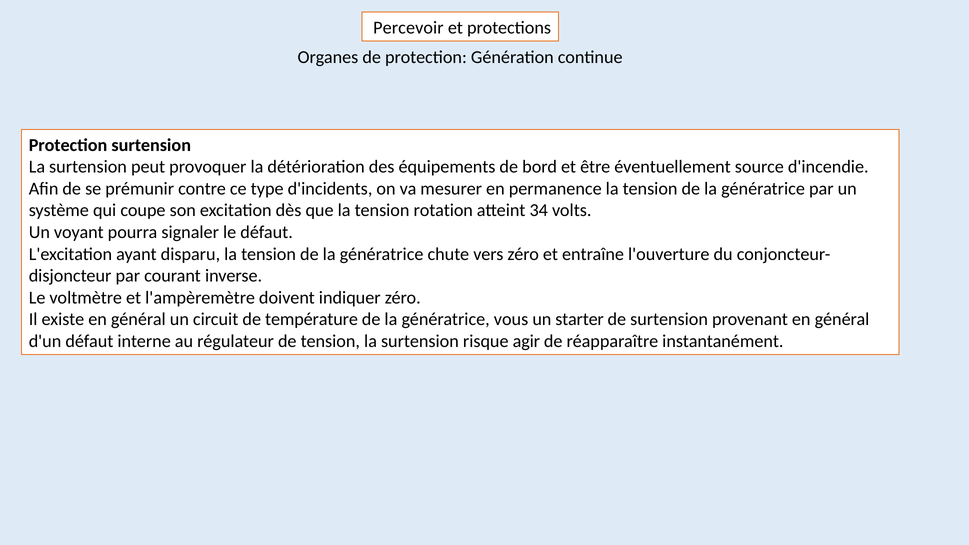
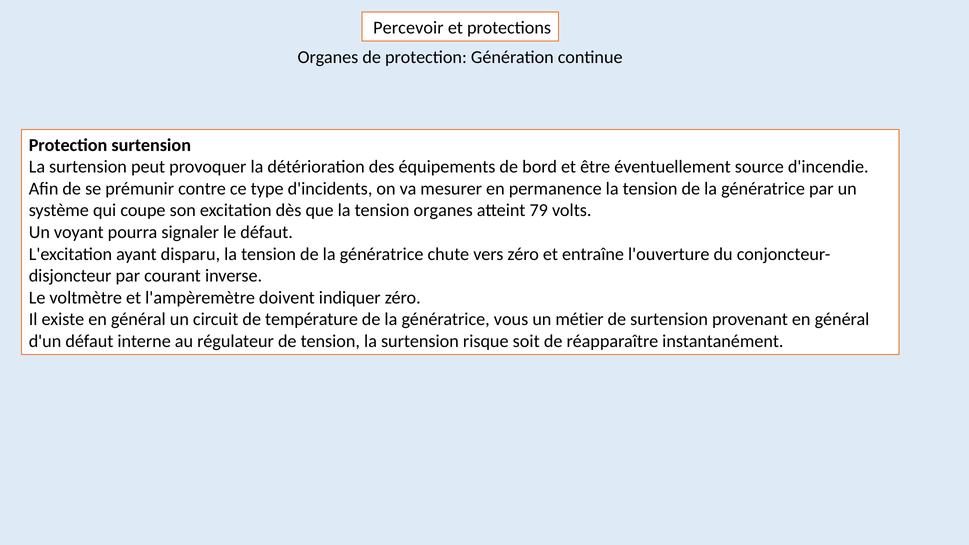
tension rotation: rotation -> organes (443, 210)
34: 34 -> 79 (539, 210)
starter: starter -> métier (580, 319)
agir: agir -> soit (526, 341)
